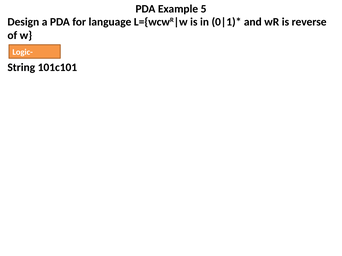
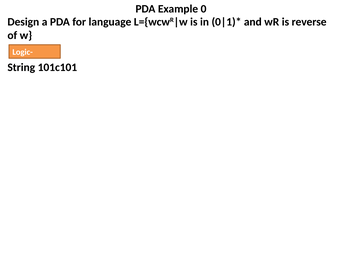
5: 5 -> 0 (204, 9)
